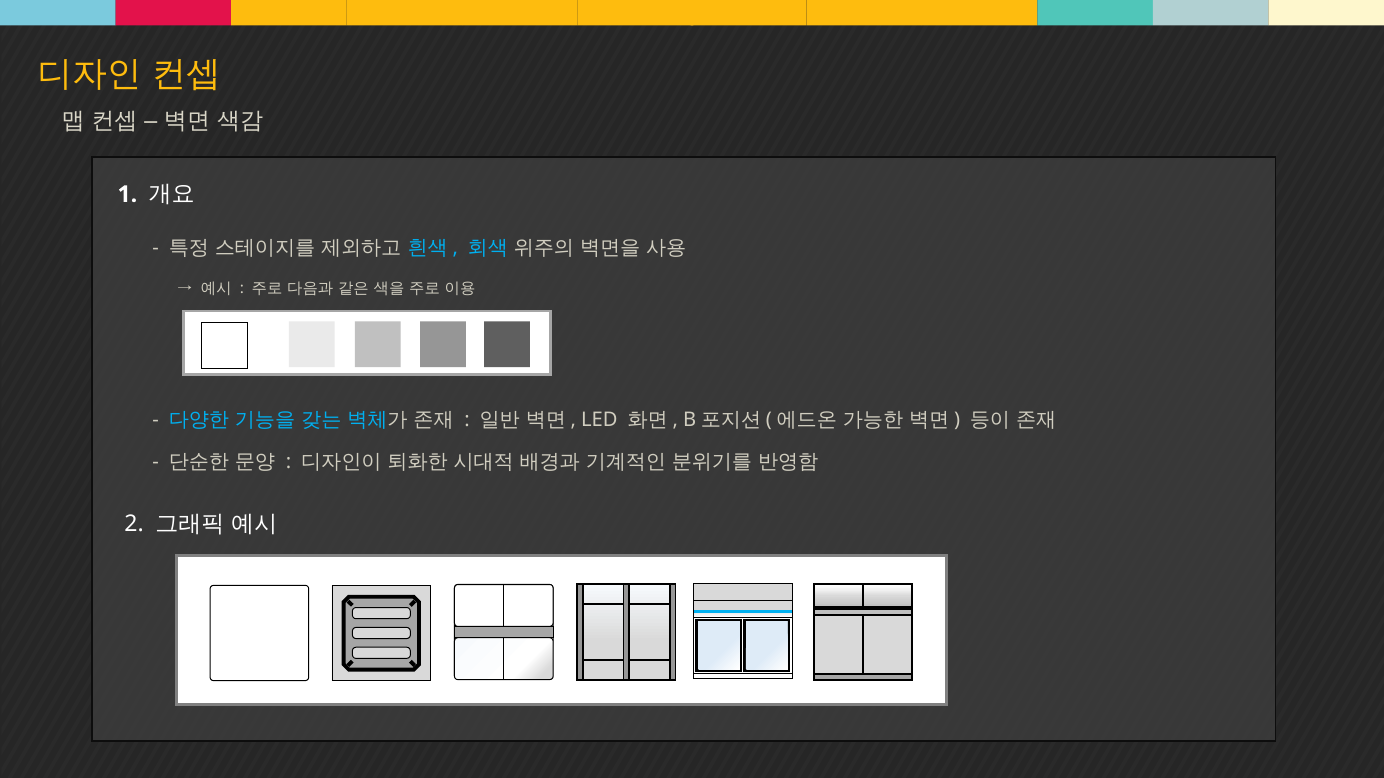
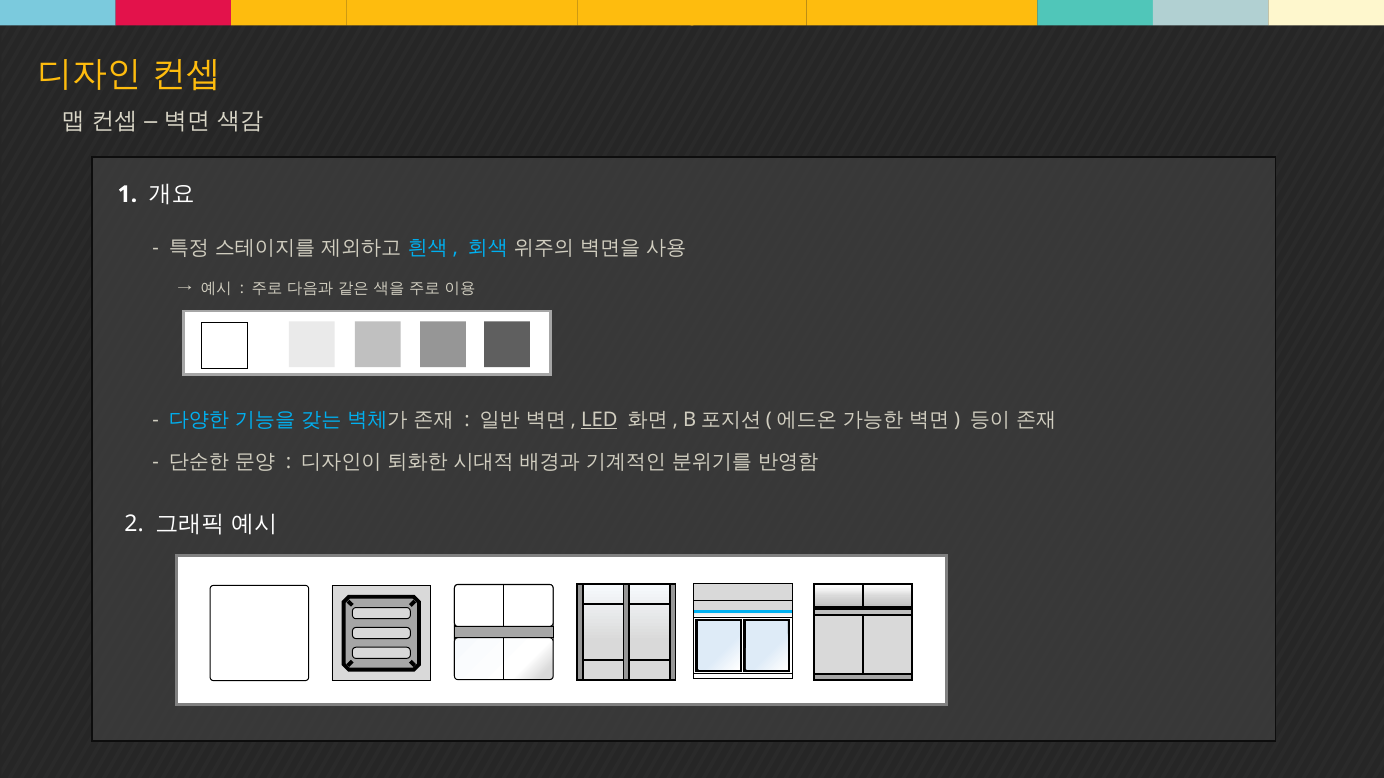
LED underline: none -> present (599, 420)
